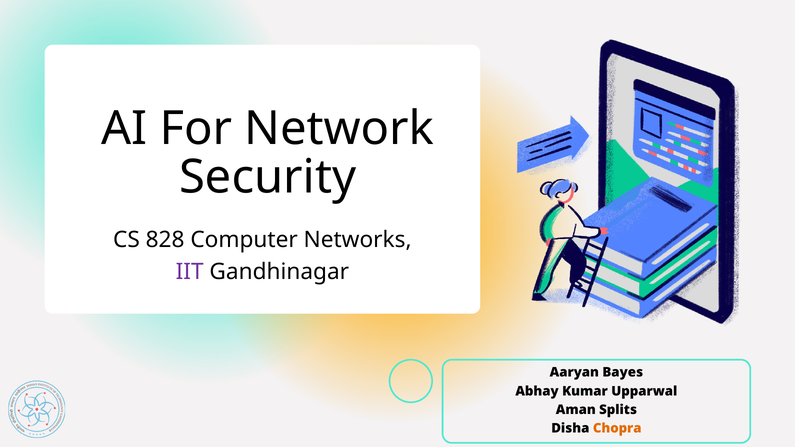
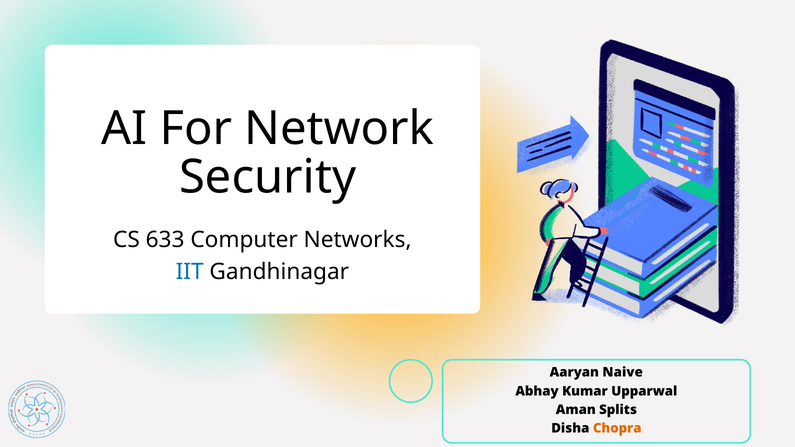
828: 828 -> 633 (165, 240)
IIT colour: purple -> blue (190, 272)
Bayes: Bayes -> Naive (623, 373)
